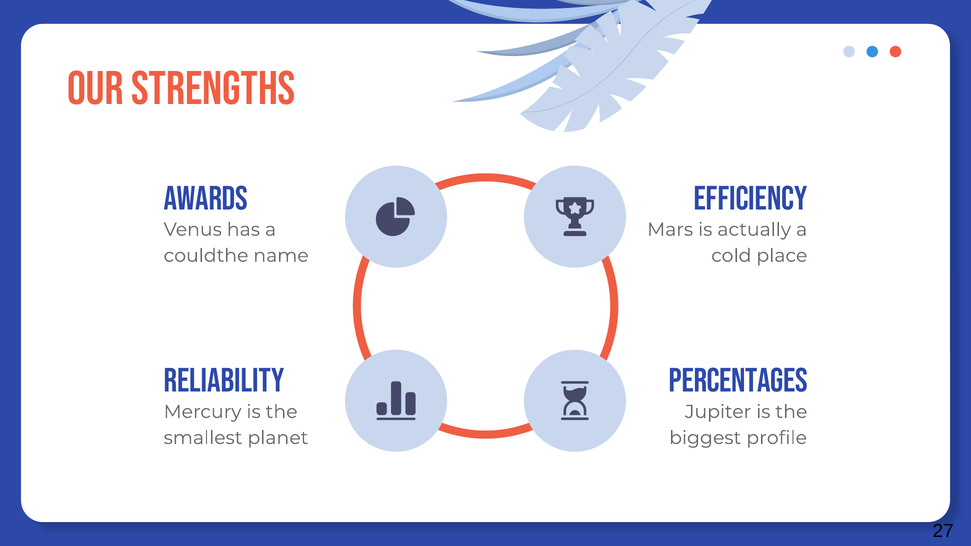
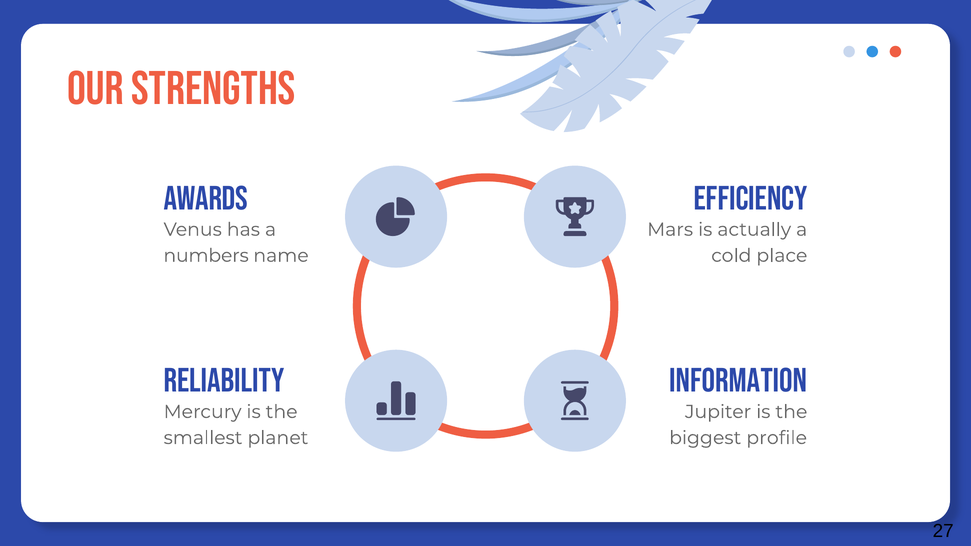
couldthe: couldthe -> numbers (206, 256)
PERCENTAGES: PERCENTAGES -> INFORMATION (738, 381)
